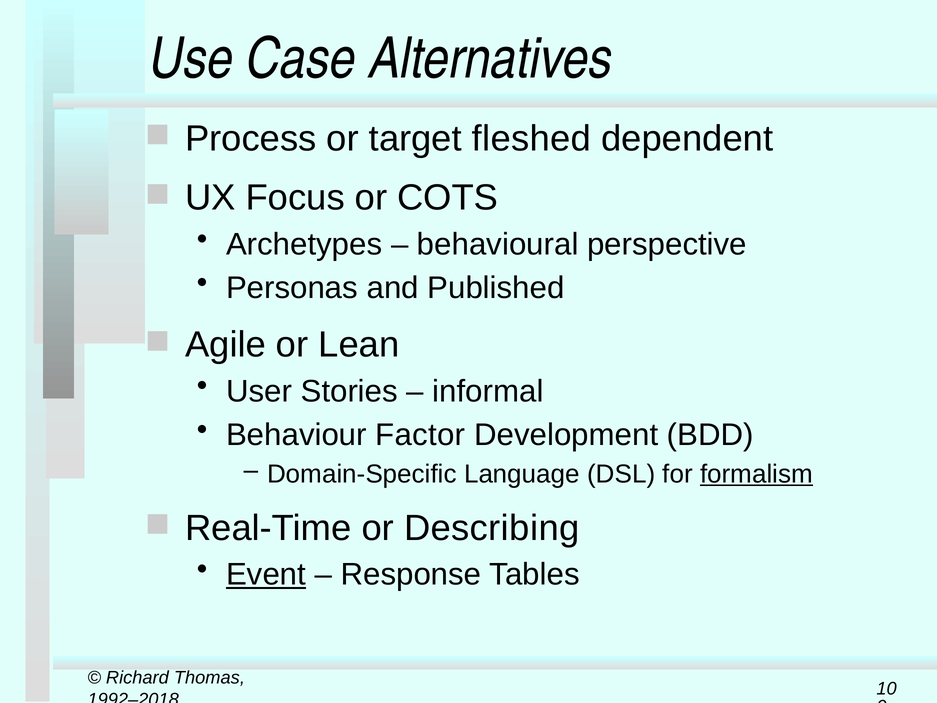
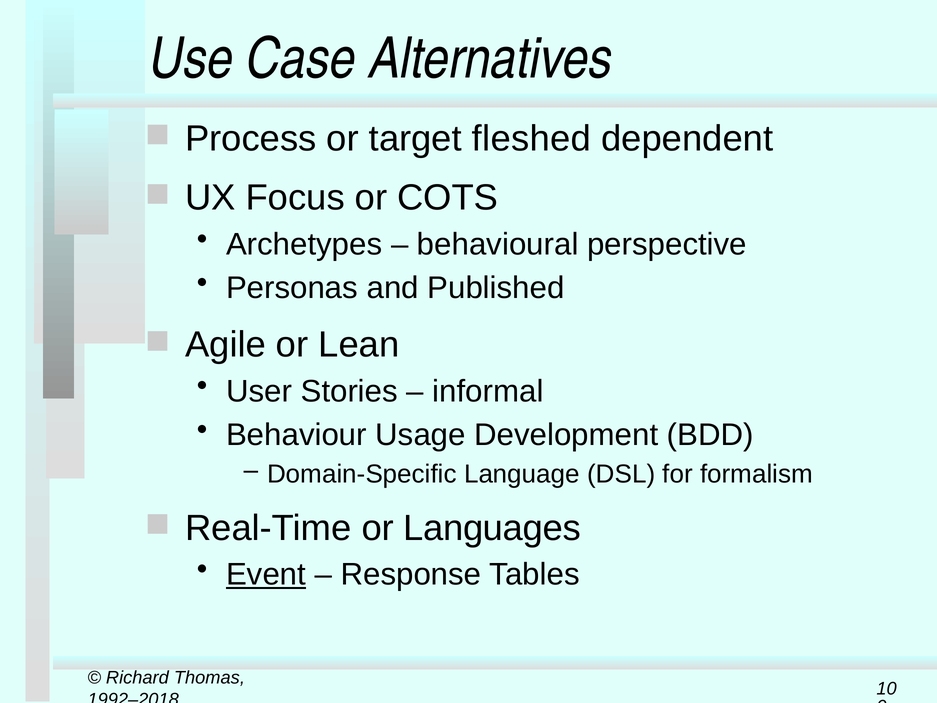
Factor: Factor -> Usage (420, 435)
formalism underline: present -> none (756, 474)
Describing: Describing -> Languages (492, 528)
